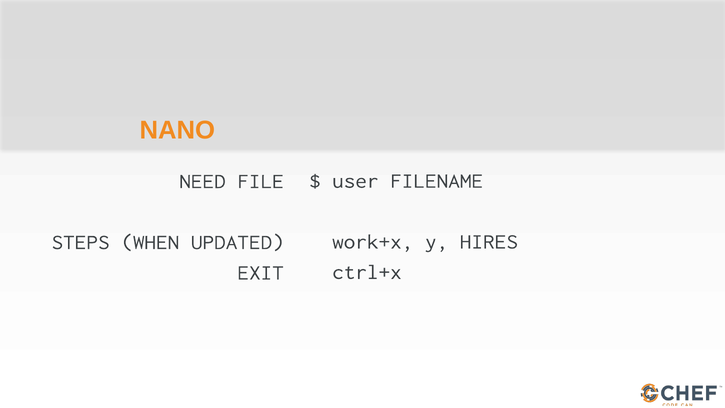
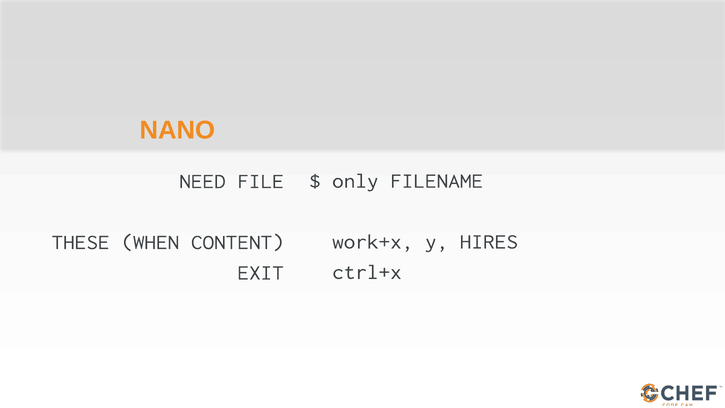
user: user -> only (355, 181)
STEPS: STEPS -> THESE (81, 242)
UPDATED: UPDATED -> CONTENT (237, 242)
